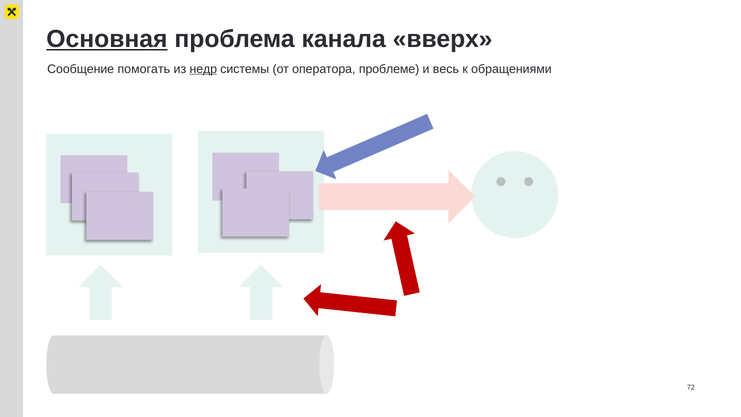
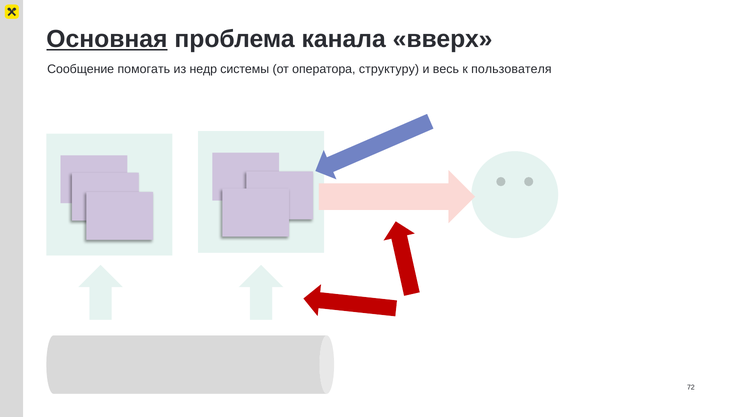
недр underline: present -> none (203, 69)
проблеме: проблеме -> структуру (389, 69)
обращениями: обращениями -> пользователя (511, 69)
